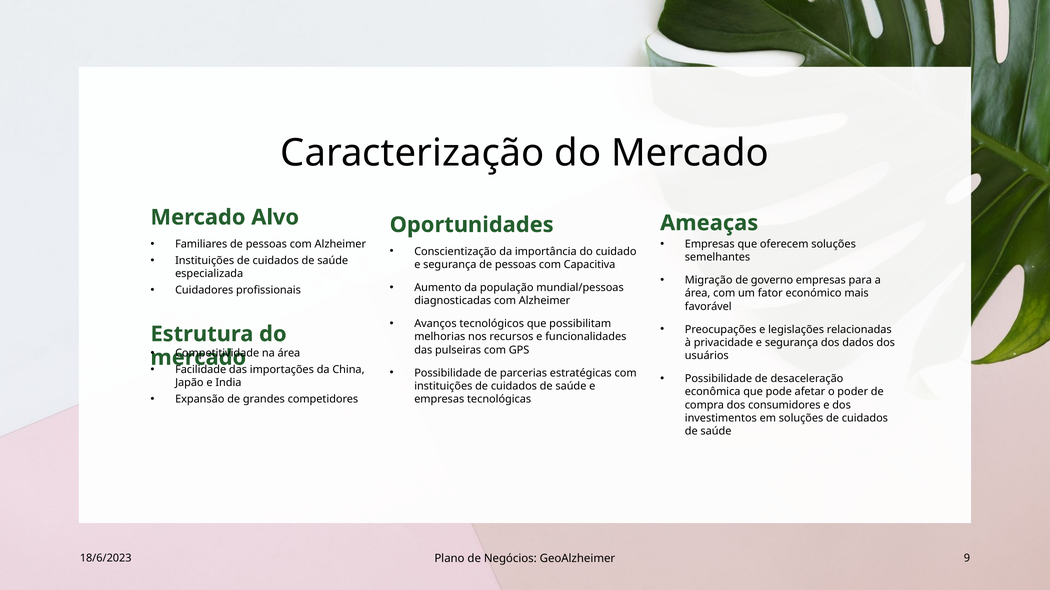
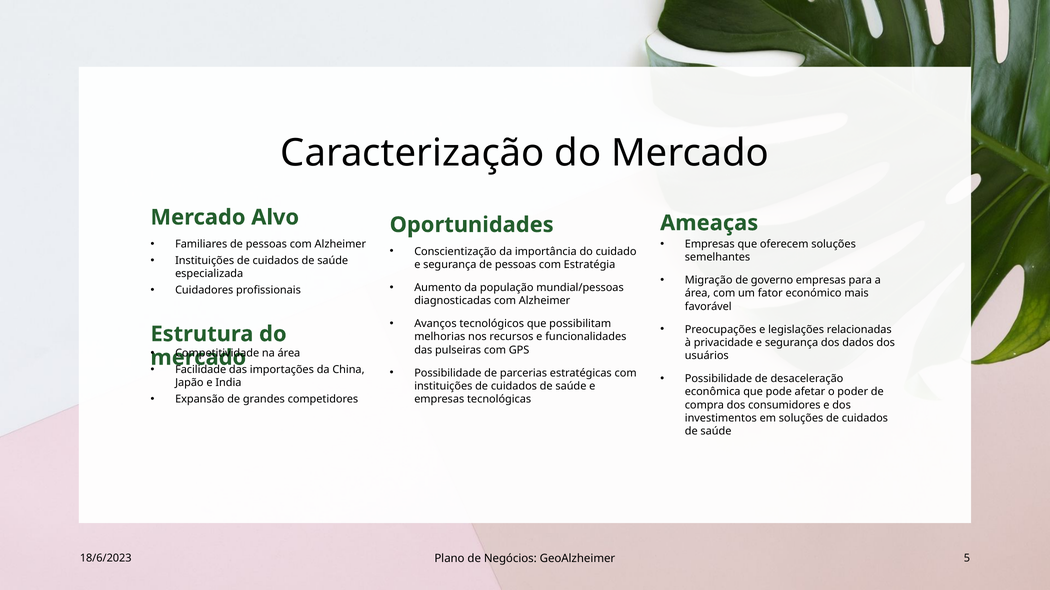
Capacitiva: Capacitiva -> Estratégia (590, 265)
9: 9 -> 5 (967, 559)
